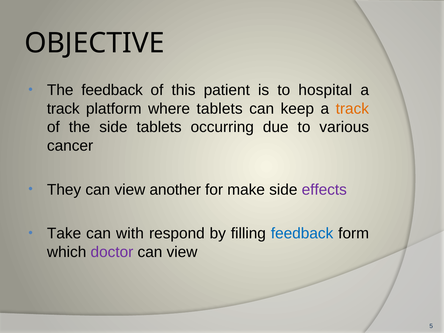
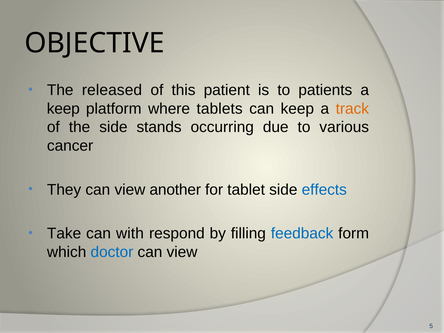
The feedback: feedback -> released (112, 90)
hospital: hospital -> patients (325, 90)
track: track -> keep (63, 109)
side tablets: tablets -> stands (159, 127)
make: make -> tablet (246, 190)
effects colour: purple -> blue (324, 190)
doctor colour: purple -> blue (112, 252)
